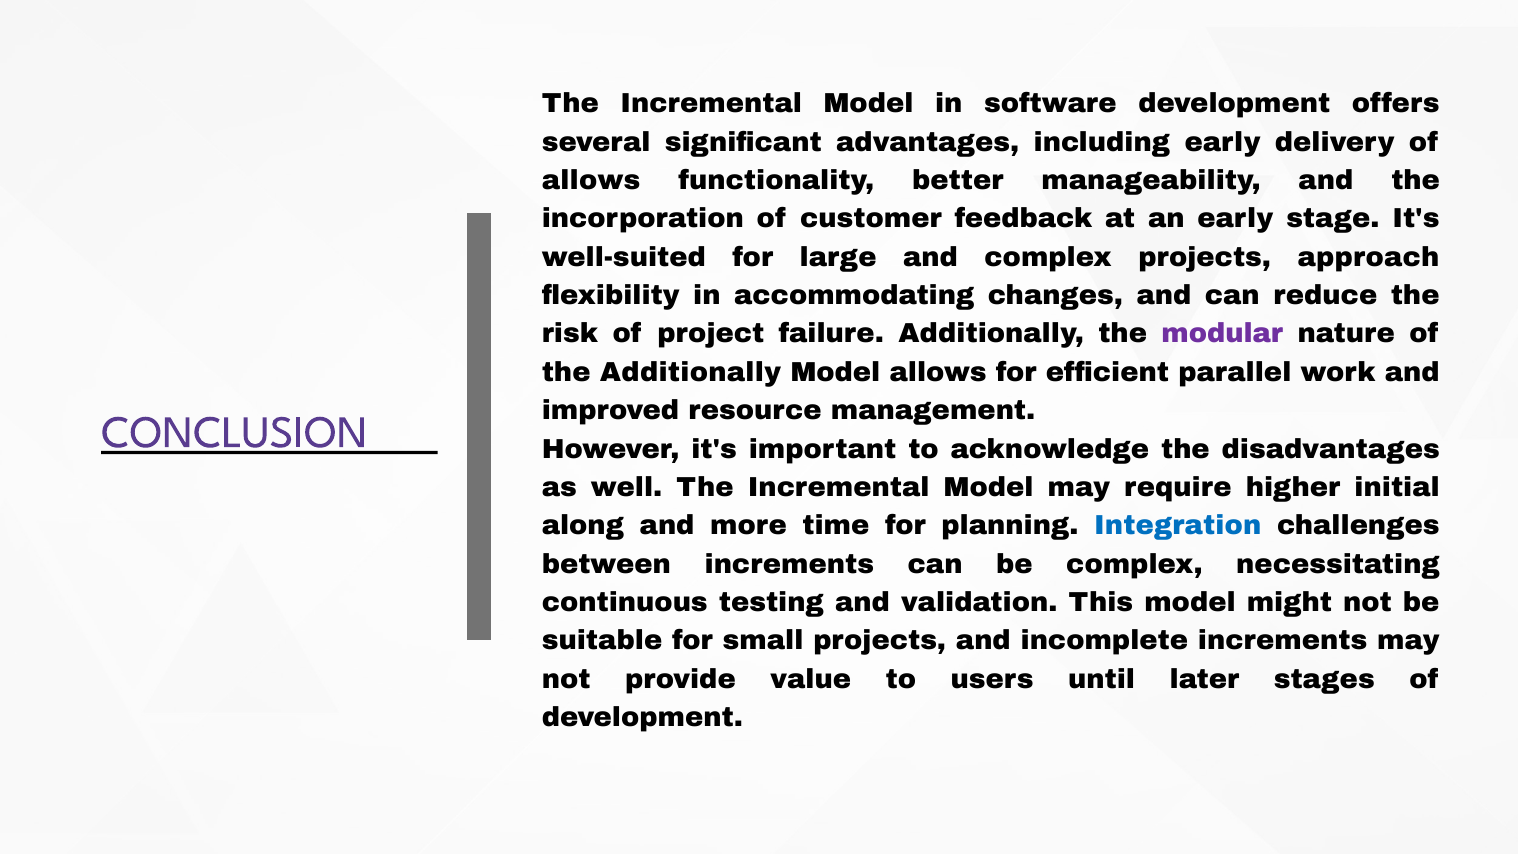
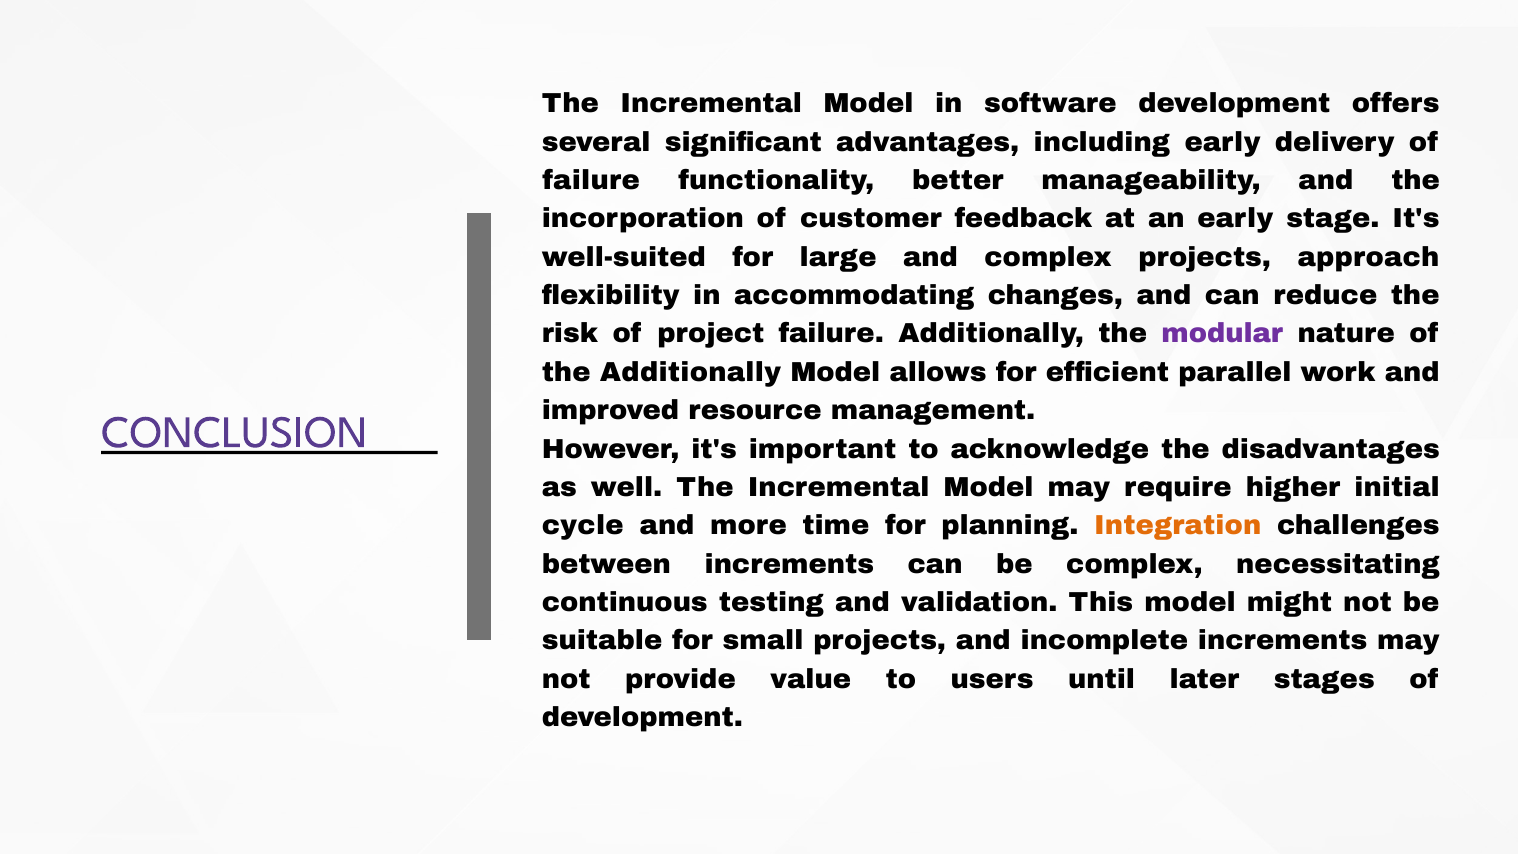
allows: allows -> failure (591, 180)
along: along -> cycle (583, 526)
Integration colour: blue -> orange (1178, 526)
